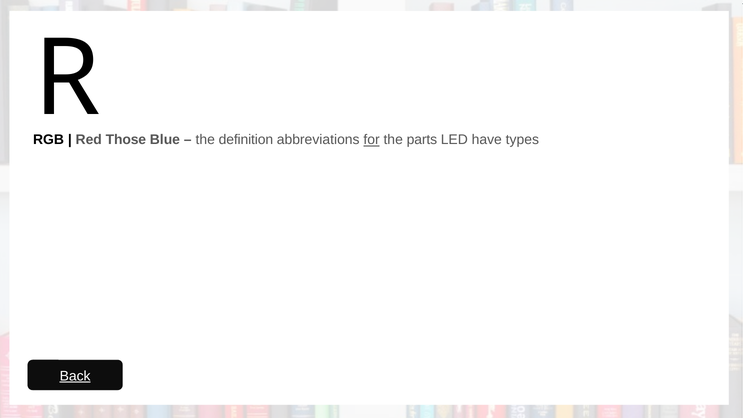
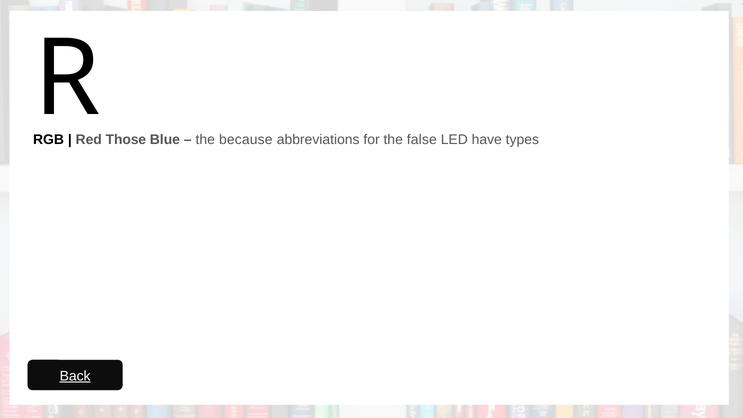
definition: definition -> because (246, 140)
for underline: present -> none (372, 140)
parts: parts -> false (422, 140)
